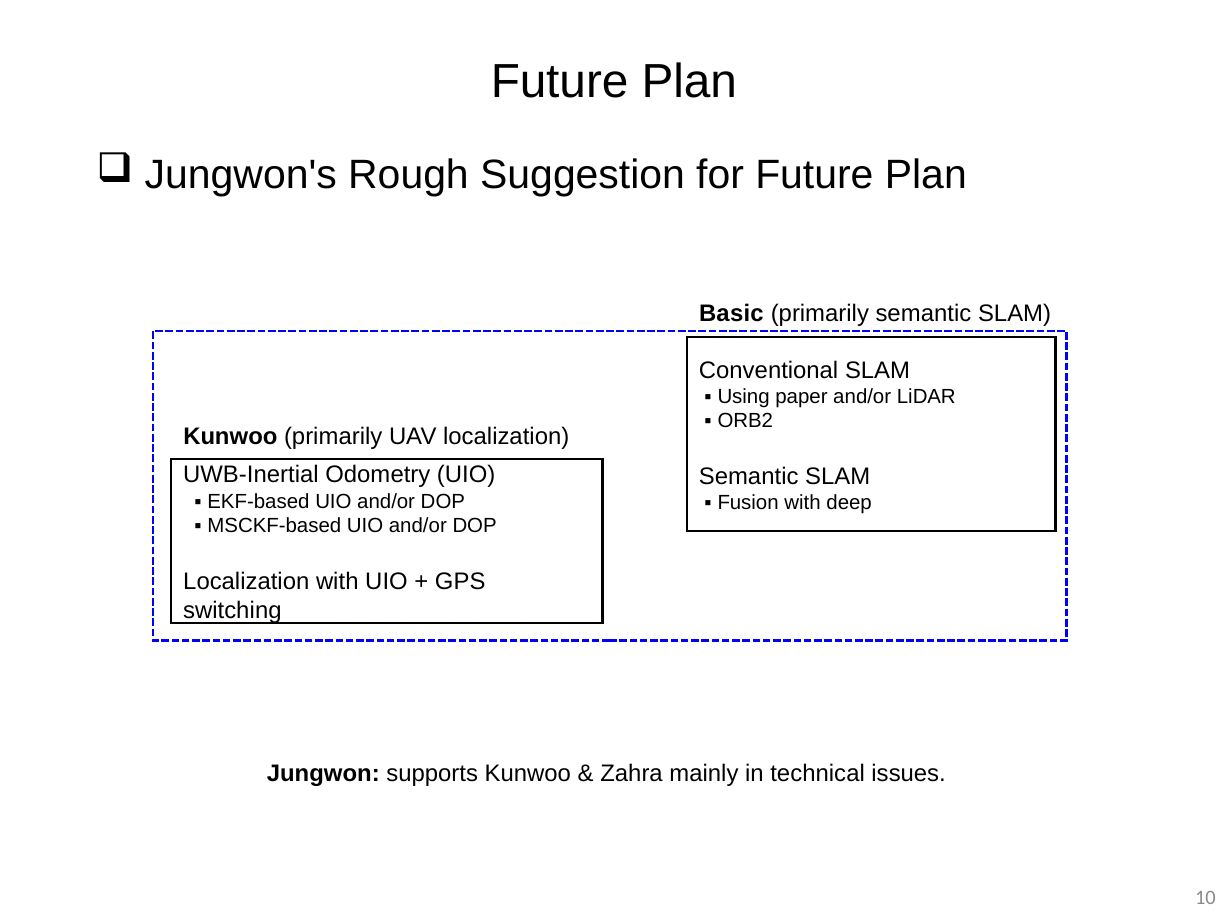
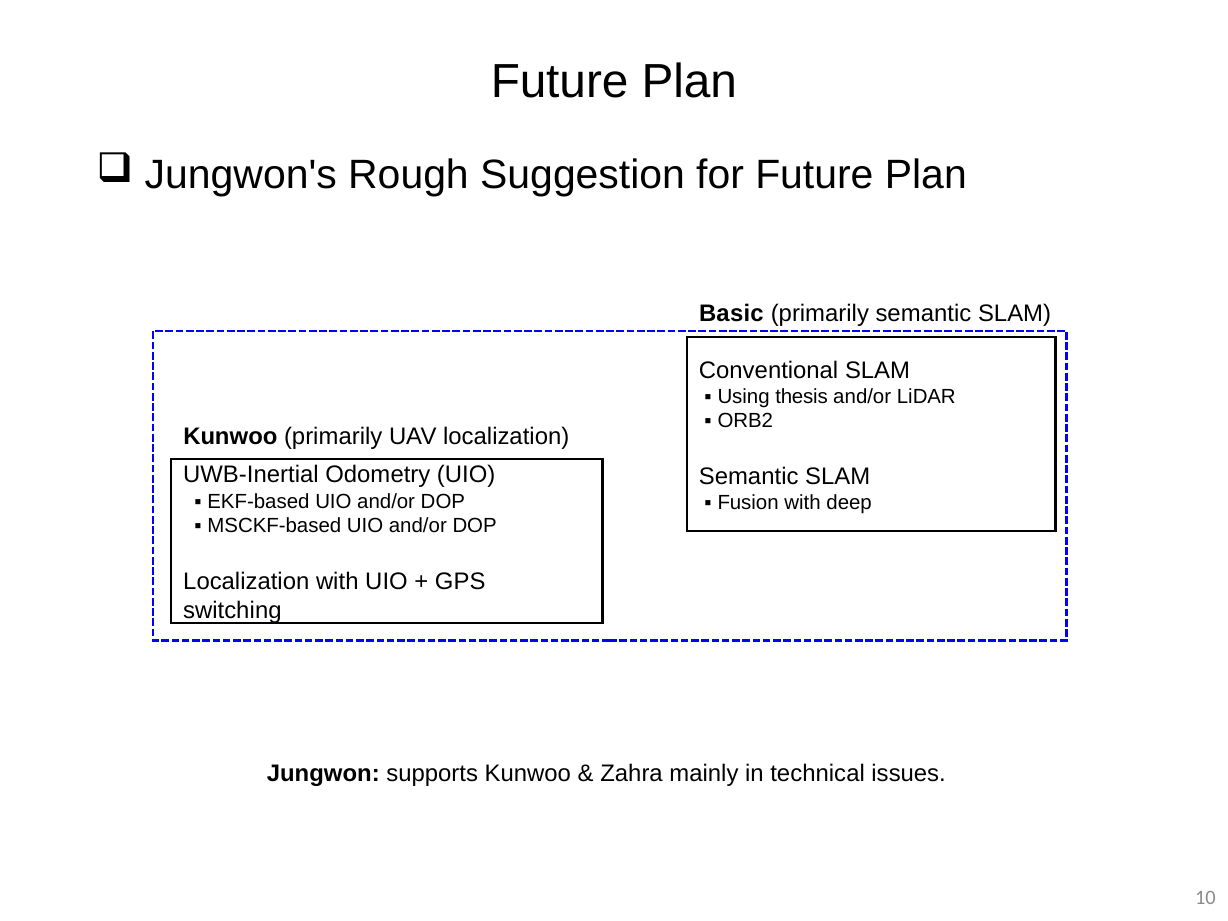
paper: paper -> thesis (802, 397)
